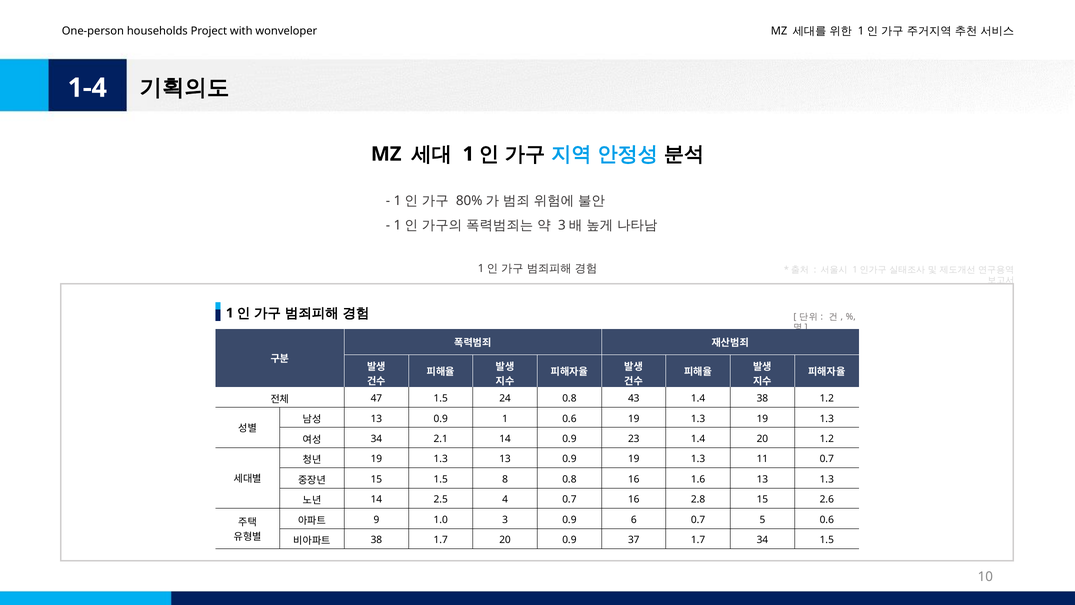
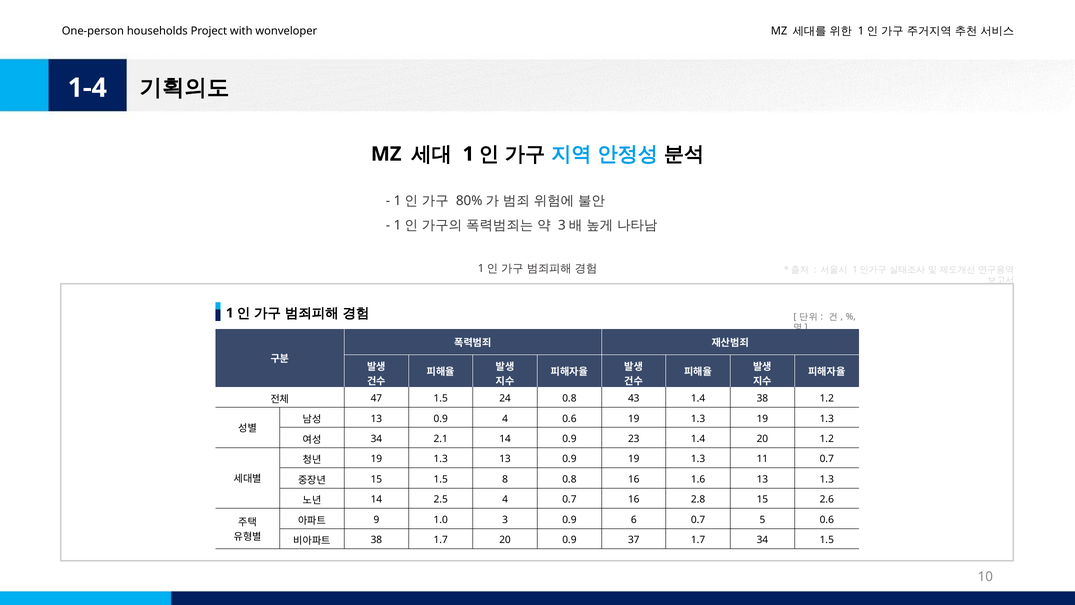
0.9 1: 1 -> 4 (505, 418)
